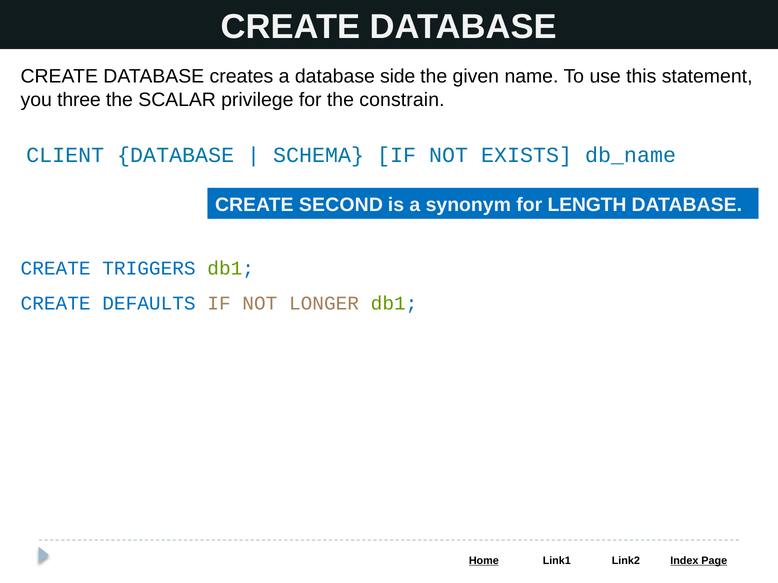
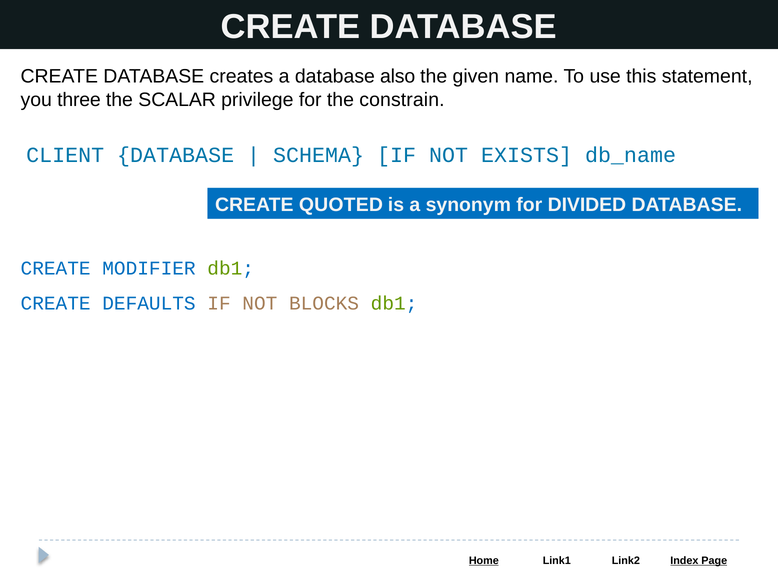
side: side -> also (398, 77)
SECOND: SECOND -> QUOTED (341, 205)
LENGTH: LENGTH -> DIVIDED (587, 205)
TRIGGERS: TRIGGERS -> MODIFIER (149, 268)
LONGER: LONGER -> BLOCKS (324, 303)
